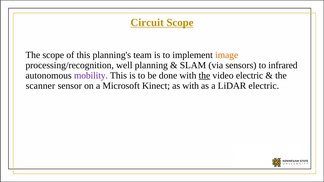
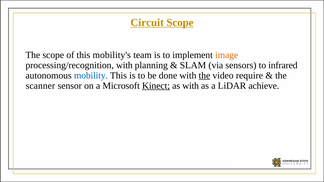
planning's: planning's -> mobility's (112, 55)
processing/recognition well: well -> with (124, 65)
mobility colour: purple -> blue (91, 76)
video electric: electric -> require (249, 76)
Kinect underline: none -> present (156, 86)
LiDAR electric: electric -> achieve (264, 86)
